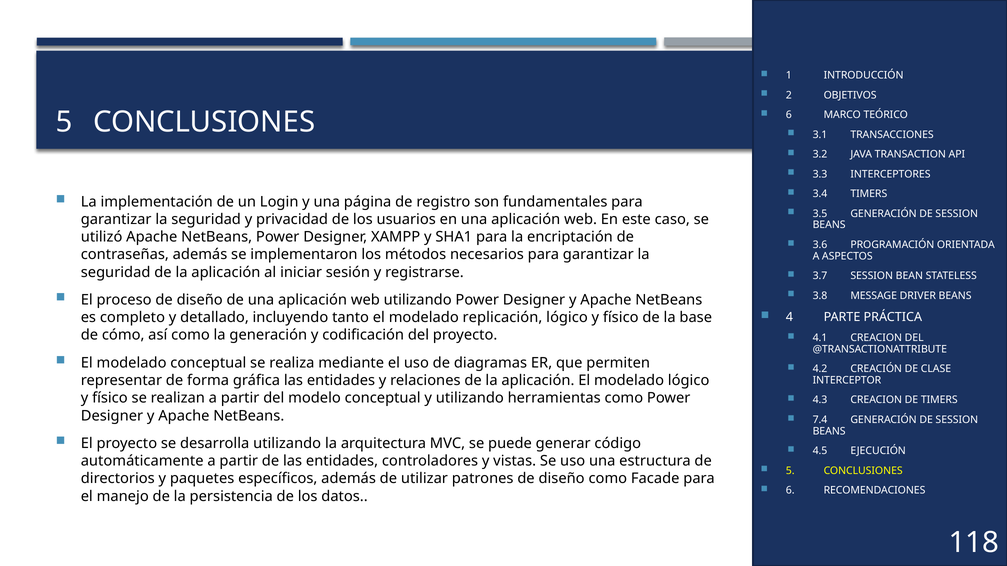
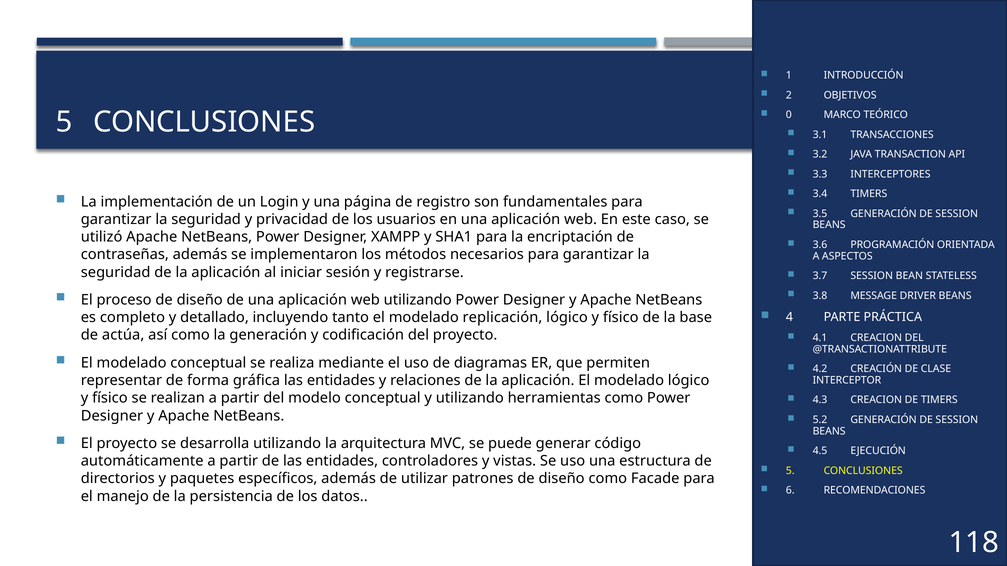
6: 6 -> 0 (789, 115)
cómo: cómo -> actúa (123, 335)
7.4: 7.4 -> 5.2 (820, 420)
